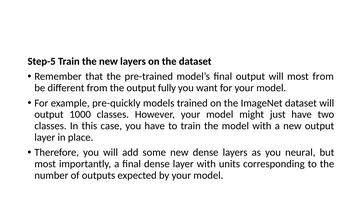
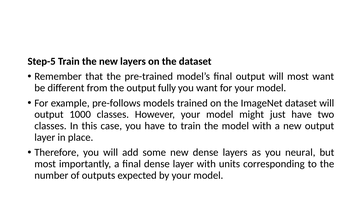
most from: from -> want (323, 76)
pre-quickly: pre-quickly -> pre-follows (116, 103)
